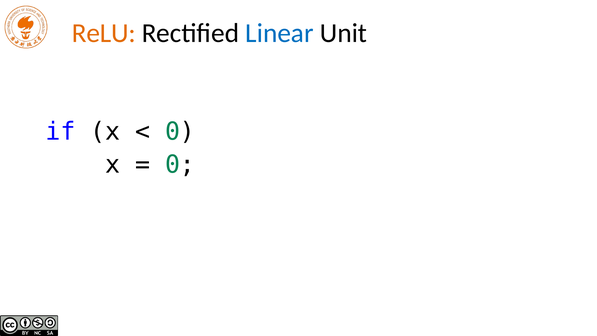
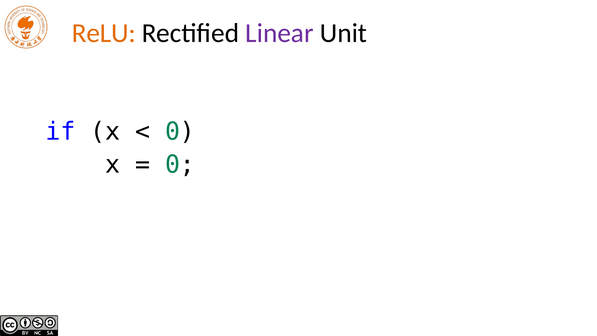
Linear colour: blue -> purple (279, 33)
